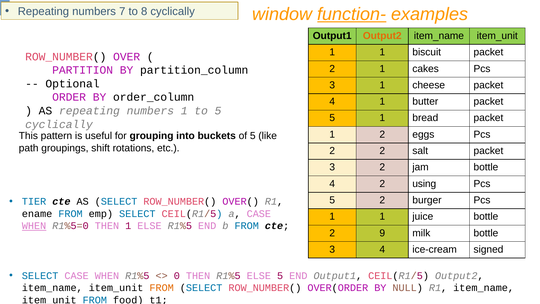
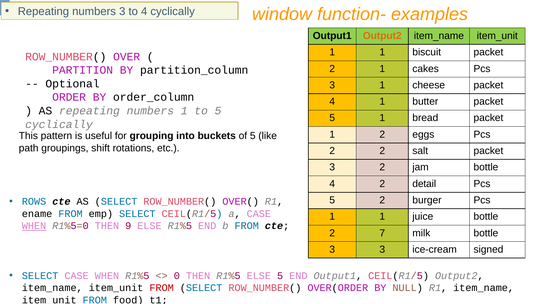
numbers 7: 7 -> 3 (122, 12)
to 8: 8 -> 4 (144, 12)
function- underline: present -> none (352, 14)
using: using -> detail (424, 184)
TIER: TIER -> ROWS (34, 201)
THEN 1: 1 -> 9 (128, 226)
9: 9 -> 7 (382, 233)
3 4: 4 -> 3 (382, 249)
FROM colour: orange -> red (162, 288)
